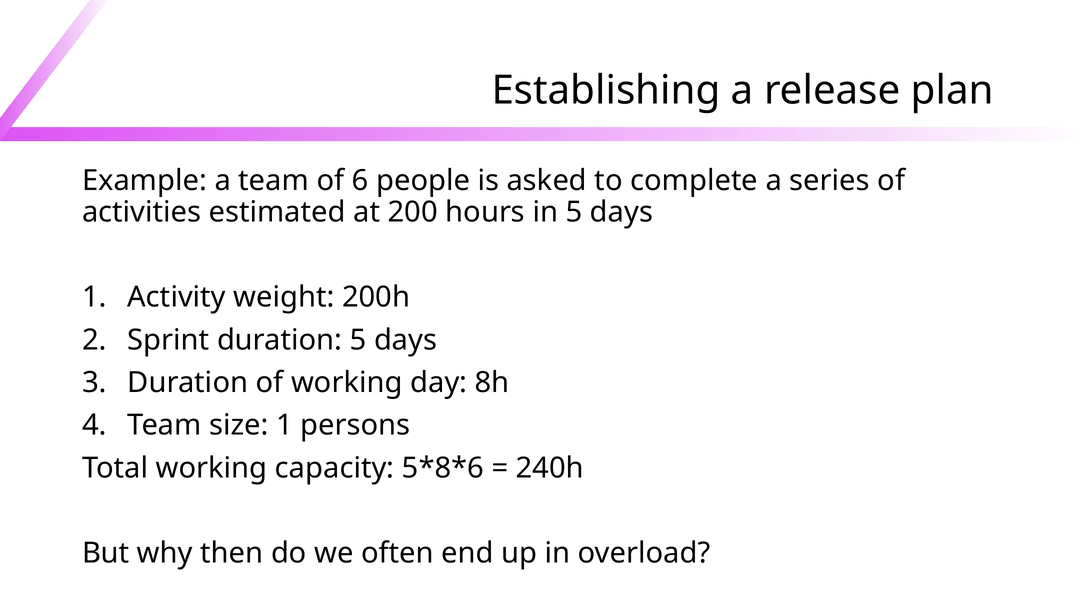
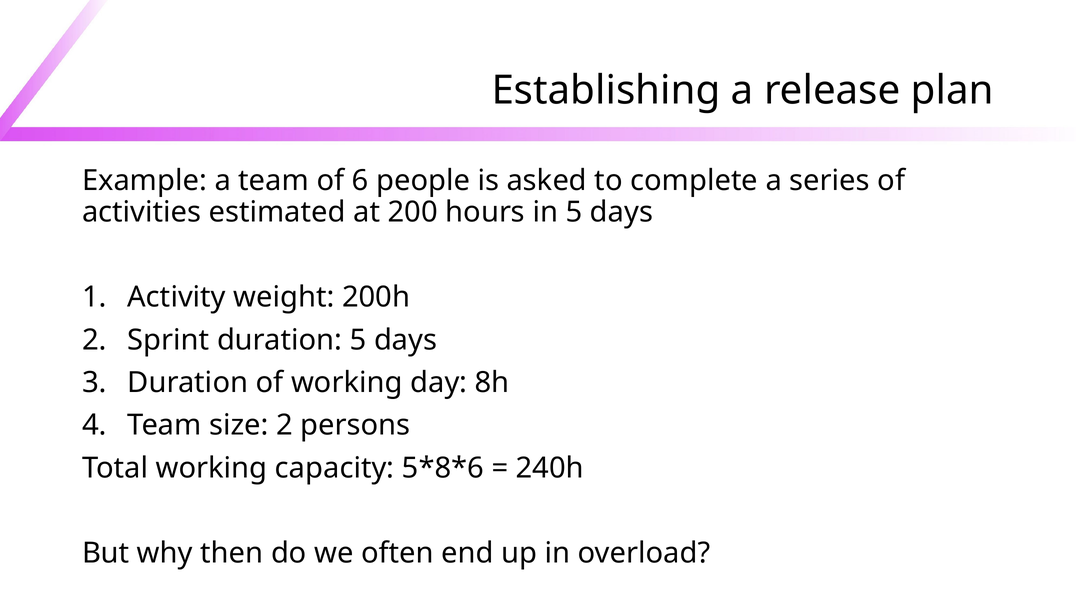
size 1: 1 -> 2 (284, 425)
